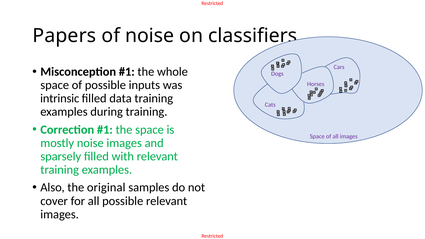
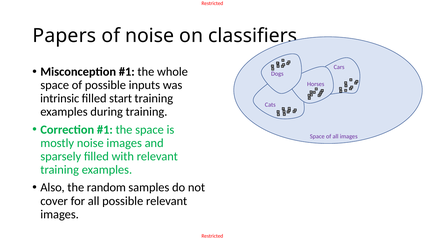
data: data -> start (121, 99)
original: original -> random (106, 188)
